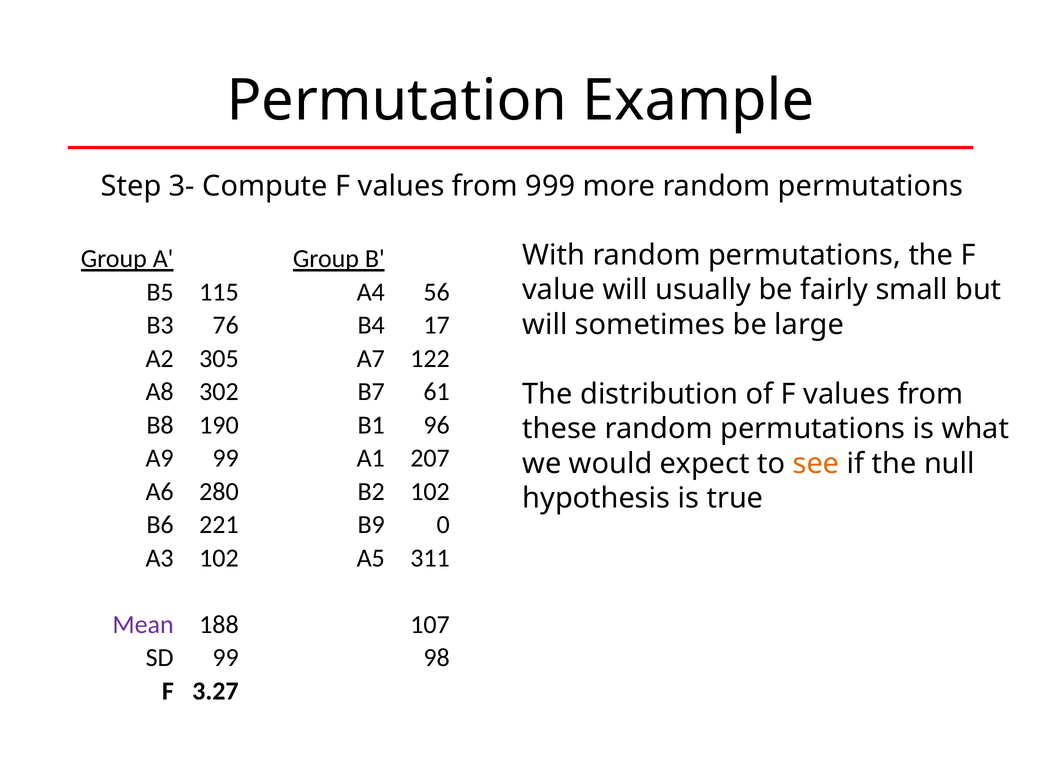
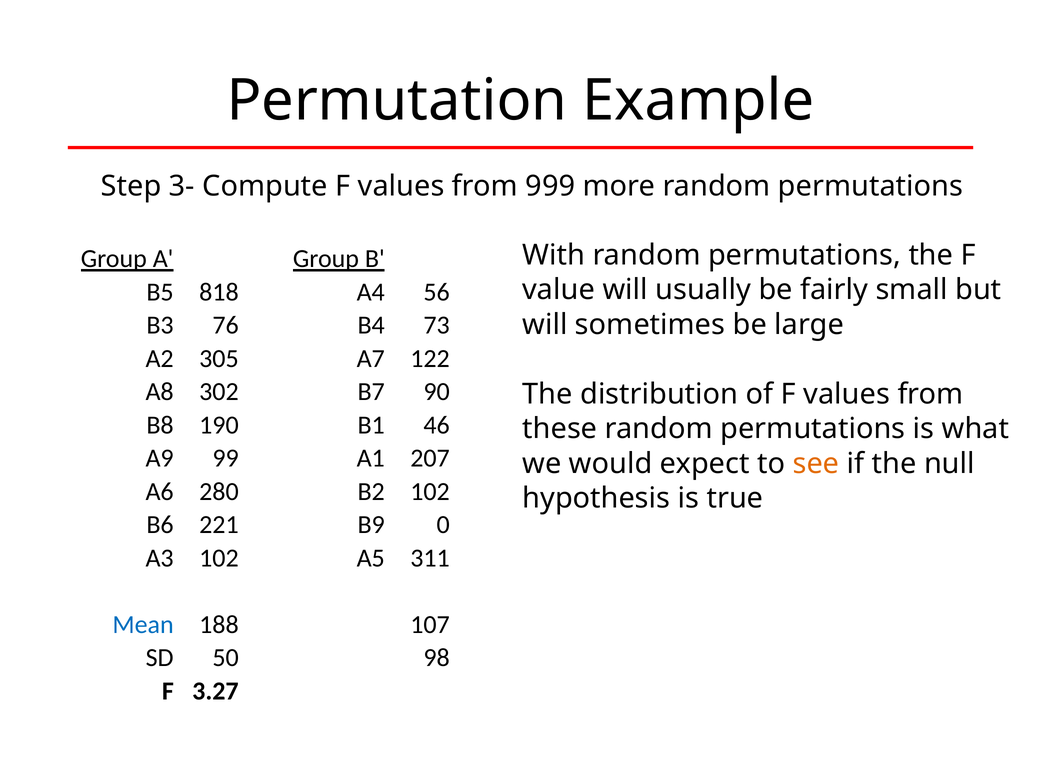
115: 115 -> 818 (219, 292)
17: 17 -> 73 (437, 325)
61: 61 -> 90 (437, 392)
96: 96 -> 46 (437, 425)
Mean colour: purple -> blue (143, 624)
SD 99: 99 -> 50 (226, 658)
